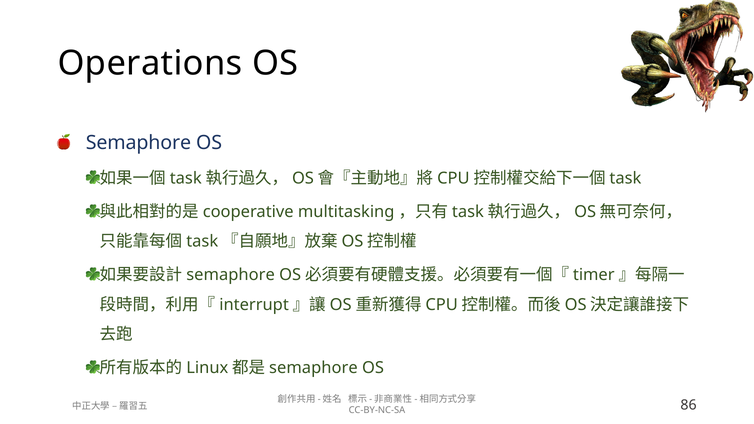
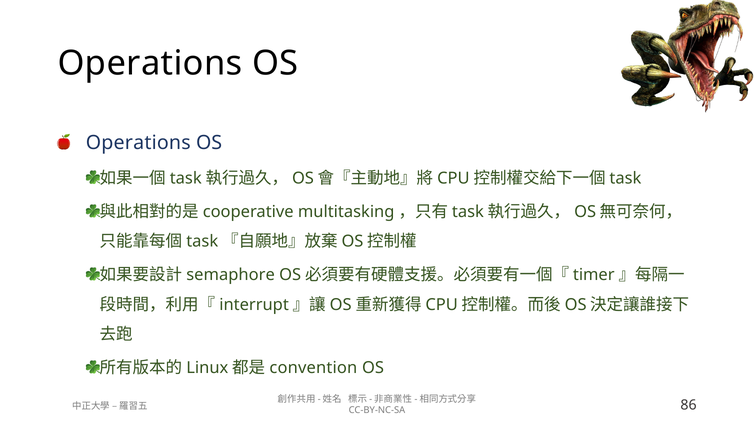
Semaphore: Semaphore -> Operations (138, 143)
semaphore: semaphore -> convention (313, 368)
